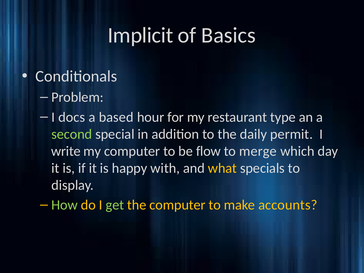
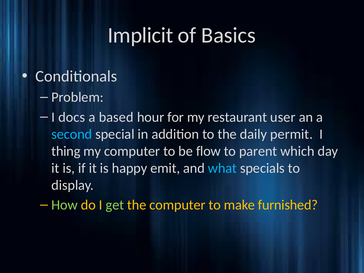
type: type -> user (283, 117)
second colour: light green -> light blue (72, 134)
write: write -> thing (66, 151)
merge: merge -> parent (258, 151)
with: with -> emit (165, 168)
what colour: yellow -> light blue (222, 168)
accounts: accounts -> furnished (288, 205)
